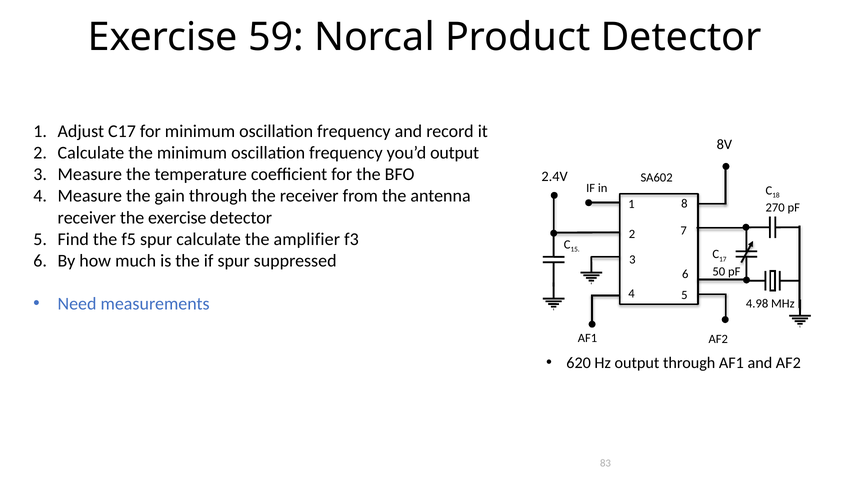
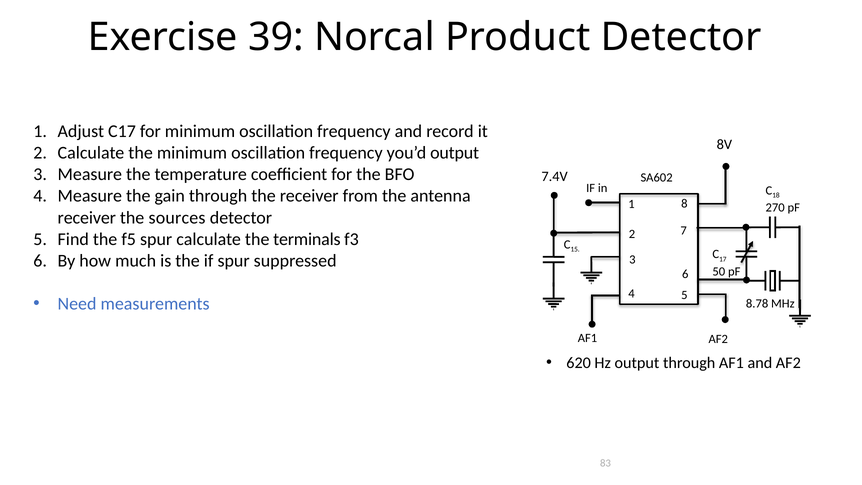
59: 59 -> 39 (276, 37)
2.4V: 2.4V -> 7.4V (555, 176)
the exercise: exercise -> sources (177, 218)
amplifier: amplifier -> terminals (307, 239)
4.98: 4.98 -> 8.78 (757, 304)
